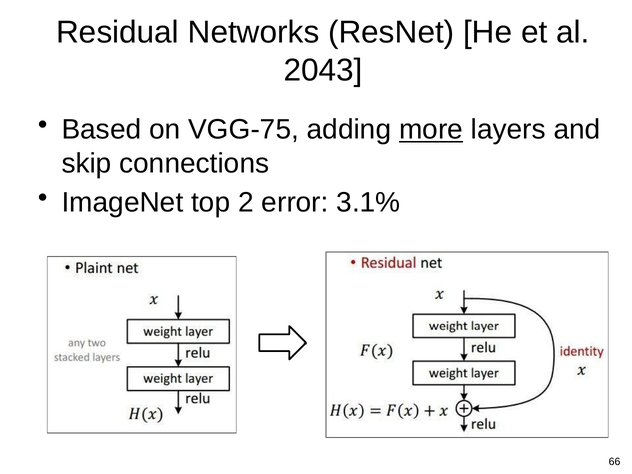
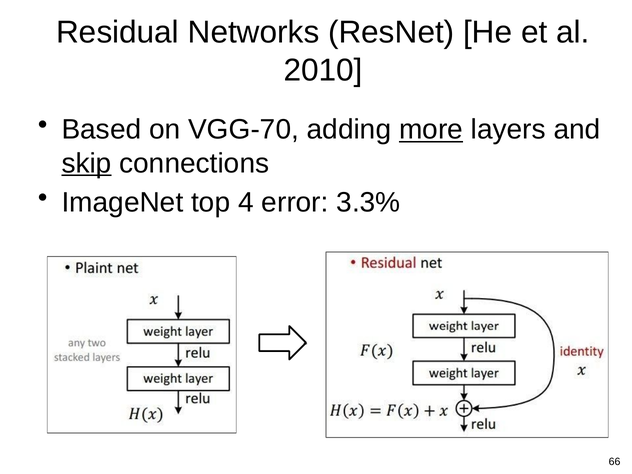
2043: 2043 -> 2010 (323, 70)
VGG-75: VGG-75 -> VGG-70 (244, 130)
skip underline: none -> present (87, 163)
2: 2 -> 4 (246, 203)
3.1%: 3.1% -> 3.3% (368, 203)
